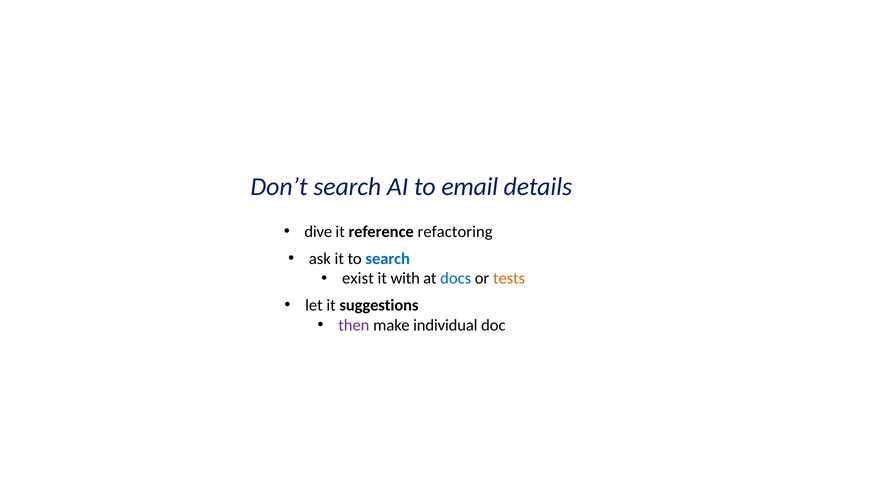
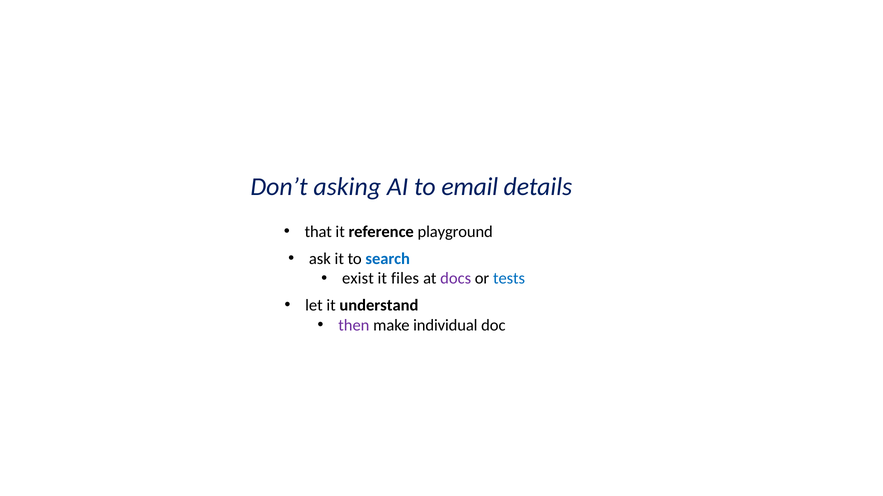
Don’t search: search -> asking (347, 187)
dive: dive -> that (318, 232)
refactoring: refactoring -> playground (455, 232)
with: with -> files (405, 279)
docs colour: blue -> purple (456, 279)
tests colour: orange -> blue (509, 279)
suggestions: suggestions -> understand (379, 306)
